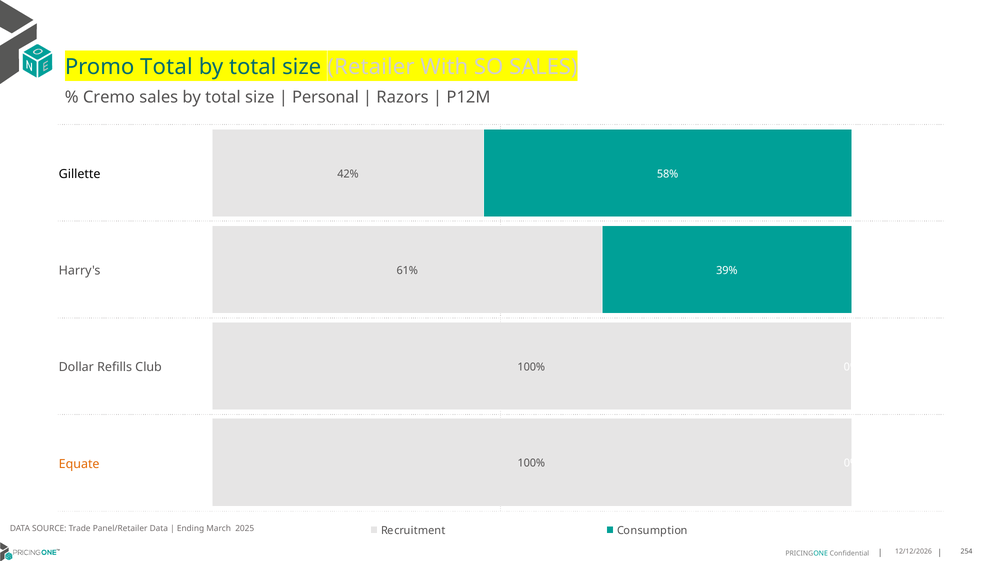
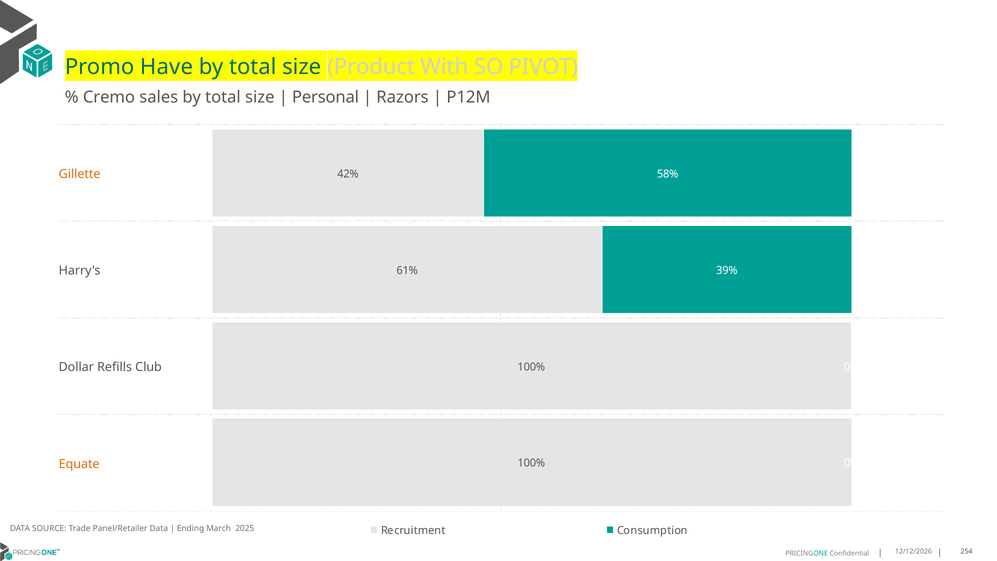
Promo Total: Total -> Have (166, 67)
Retailer: Retailer -> Product (371, 67)
SO SALES: SALES -> PIVOT (543, 67)
Gillette colour: black -> orange (80, 174)
